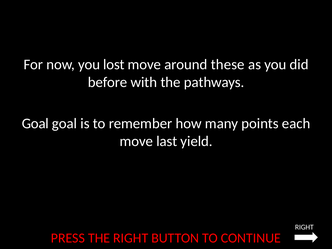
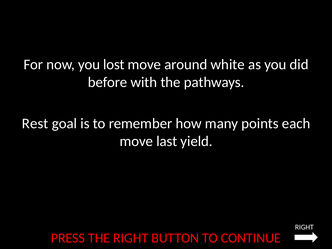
these: these -> white (228, 64)
Goal: Goal -> Rest (35, 123)
